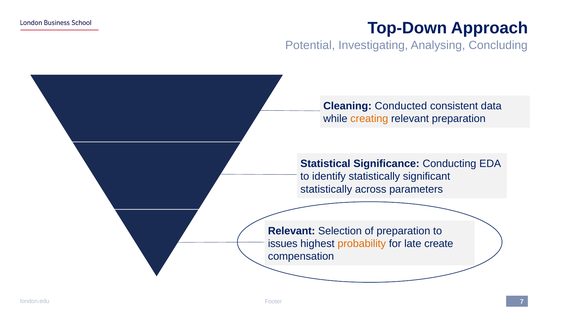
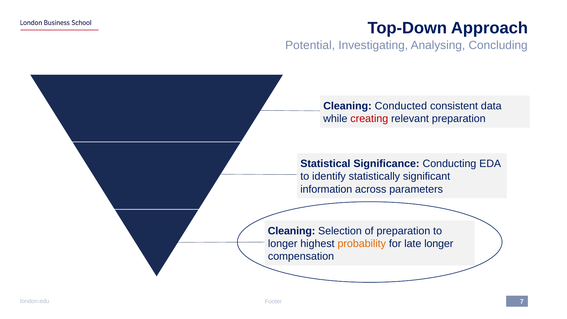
creating colour: orange -> red (369, 119)
statistically: statistically -> information (326, 189)
Relevant: Relevant -> Cleaning (292, 231)
issues: issues -> longer (283, 244)
late create: create -> longer (439, 244)
